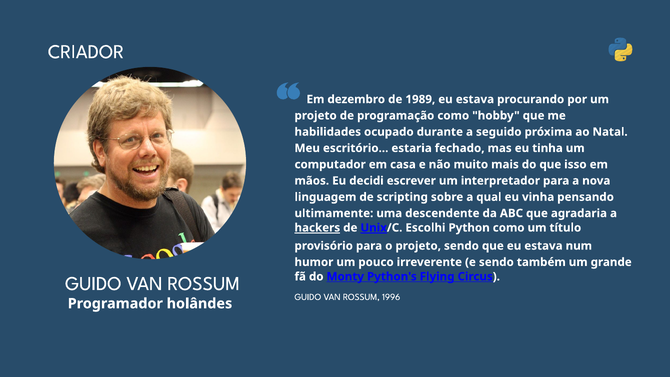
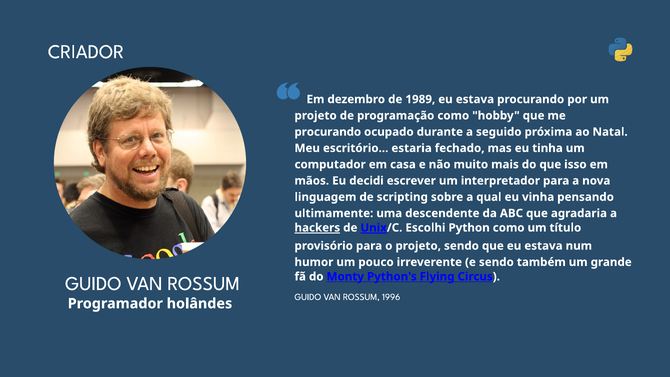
habilidades: habilidades -> procurando (328, 132)
